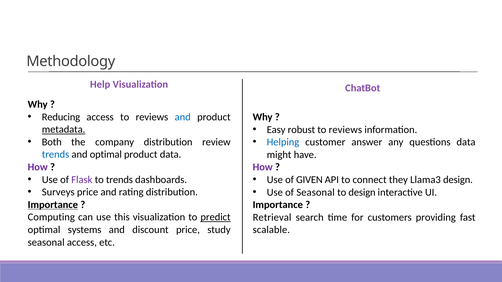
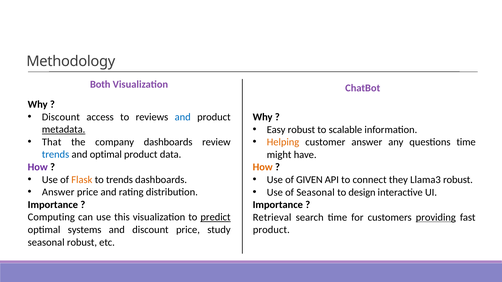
Help: Help -> Both (100, 84)
Reducing: Reducing -> Discount (61, 117)
reviews: reviews -> scalable (345, 130)
Both: Both -> That (52, 142)
company distribution: distribution -> dashboards (168, 142)
Helping colour: blue -> orange (283, 142)
questions data: data -> time (466, 142)
How colour: purple -> orange (263, 167)
Flask colour: purple -> orange (82, 180)
Llama3 design: design -> robust (458, 180)
Surveys: Surveys -> Answer (58, 192)
Importance underline: present -> none (53, 205)
providing underline: none -> present (436, 218)
scalable: scalable -> product (271, 230)
seasonal access: access -> robust (82, 243)
